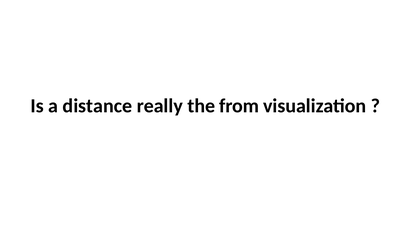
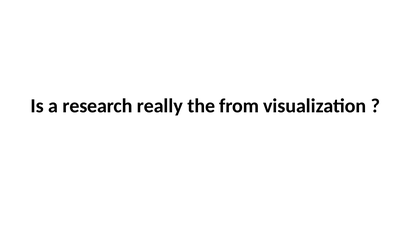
distance: distance -> research (98, 106)
